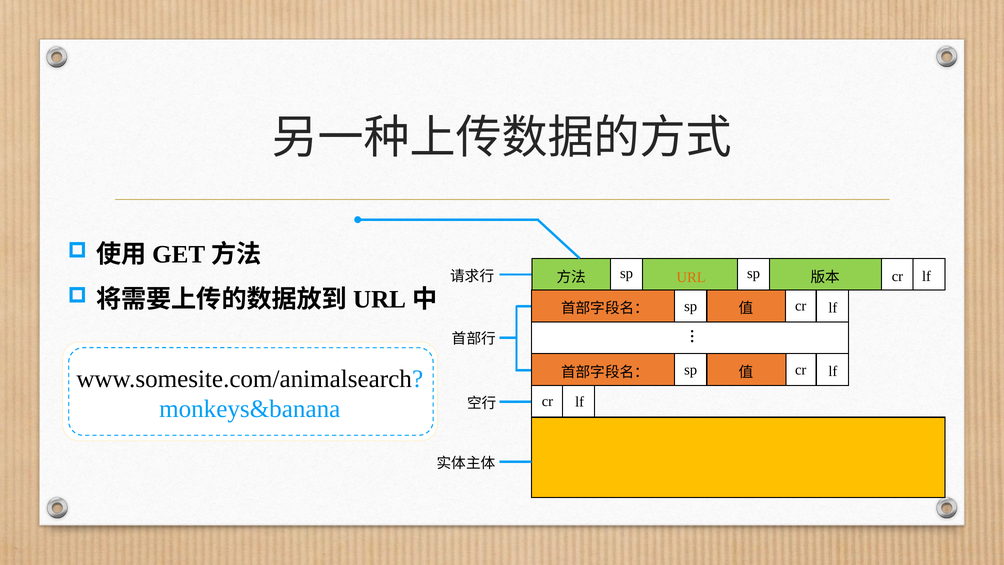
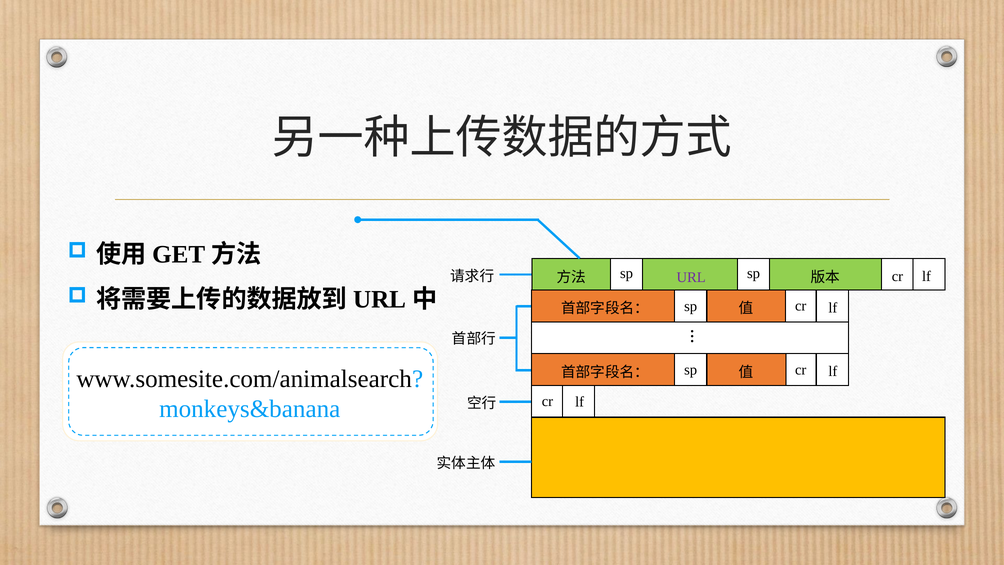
URL colour: orange -> purple (691, 277)
